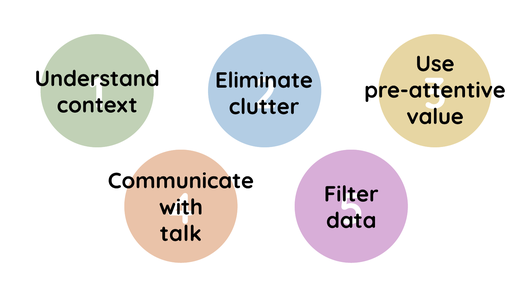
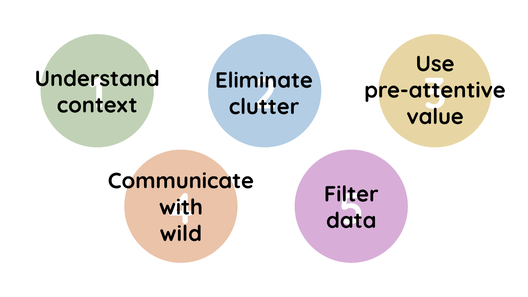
talk: talk -> wild (181, 234)
